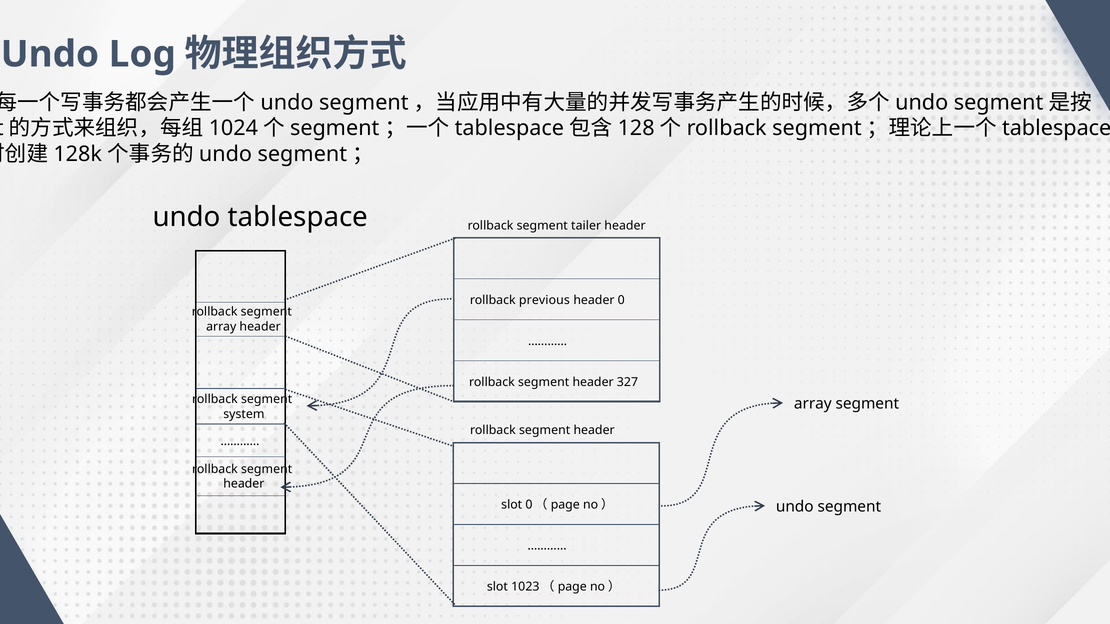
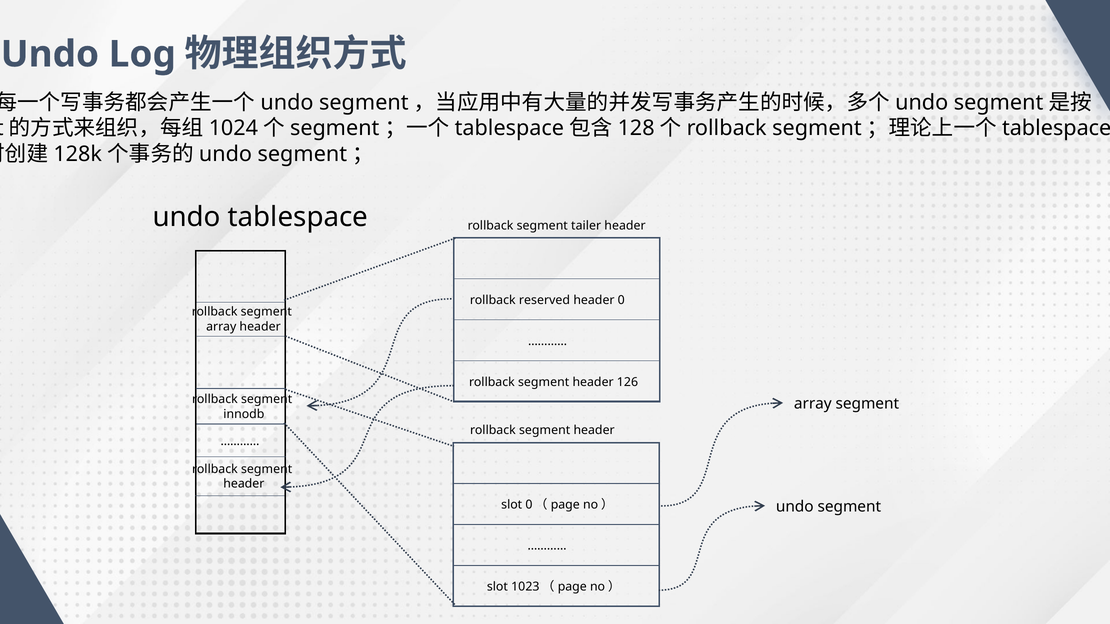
previous: previous -> reserved (544, 300)
327: 327 -> 126 (627, 382)
system: system -> innodb (244, 414)
